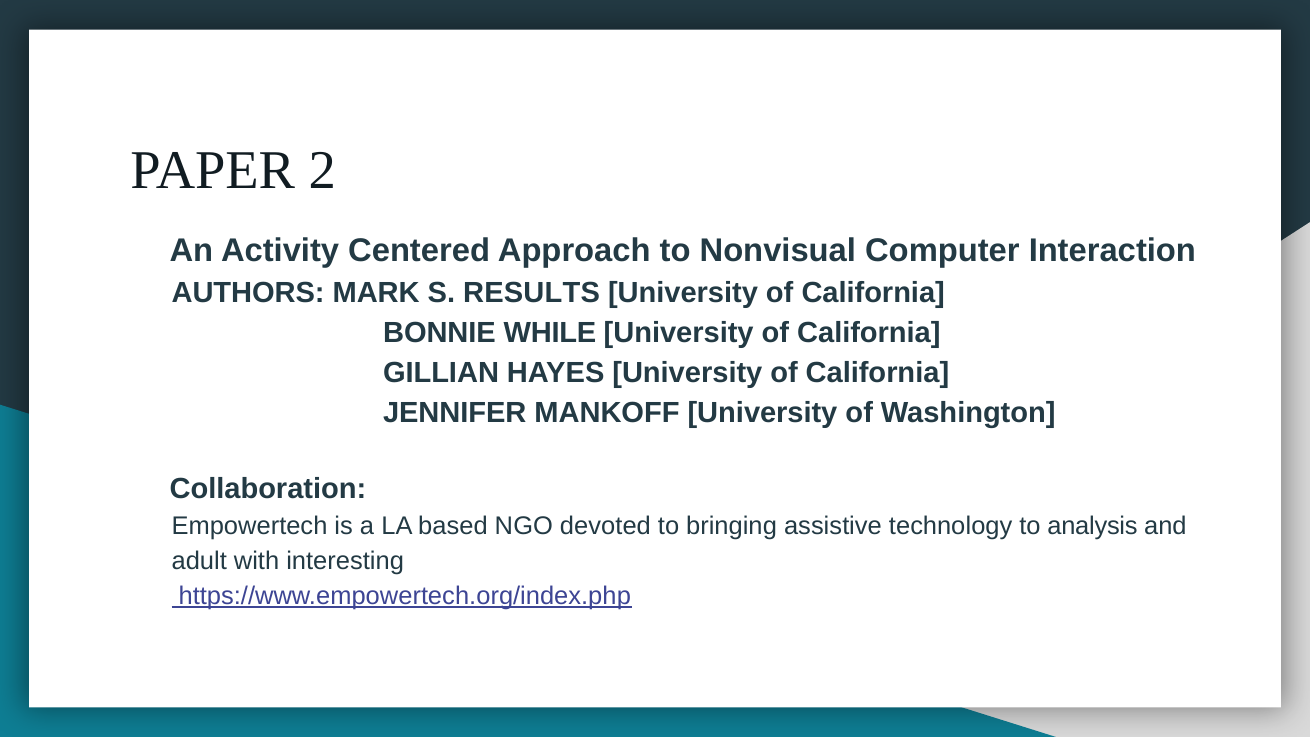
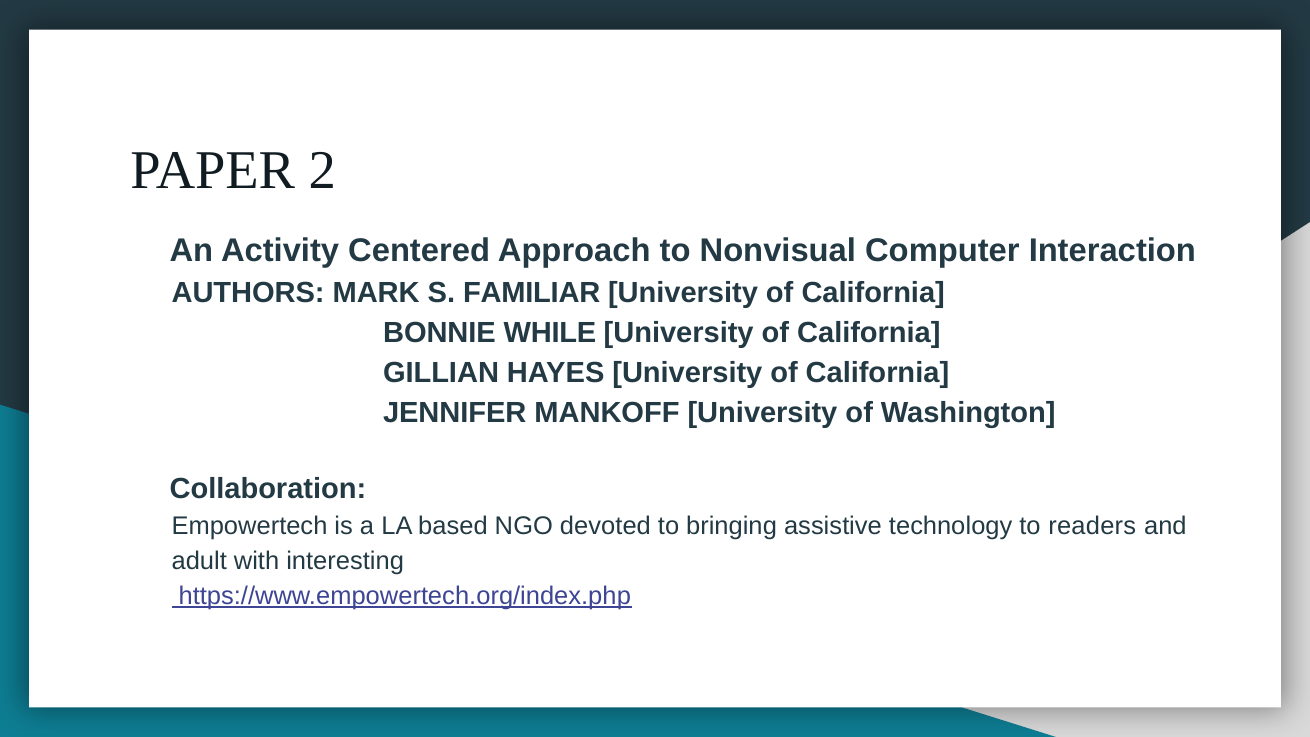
RESULTS: RESULTS -> FAMILIAR (532, 293)
analysis: analysis -> readers (1092, 526)
